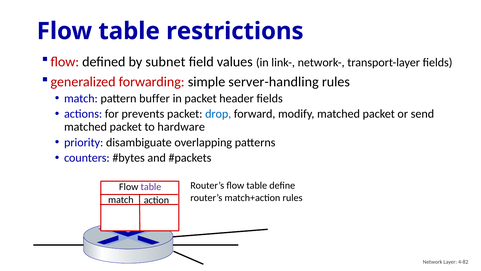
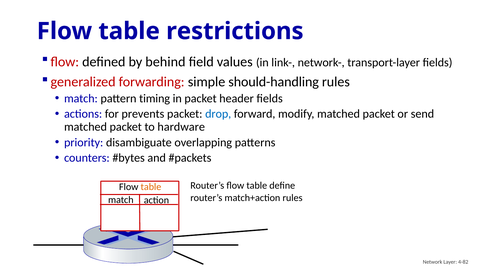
subnet: subnet -> behind (165, 62)
server-handling: server-handling -> should-handling (274, 82)
buffer: buffer -> timing (155, 98)
table colour: purple -> orange (151, 187)
